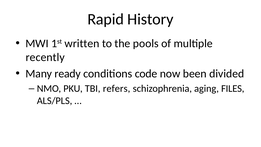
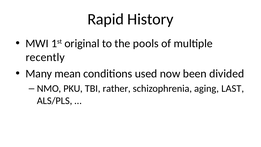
written: written -> original (82, 43)
ready: ready -> mean (68, 74)
code: code -> used (146, 74)
refers: refers -> rather (117, 88)
FILES: FILES -> LAST (233, 88)
